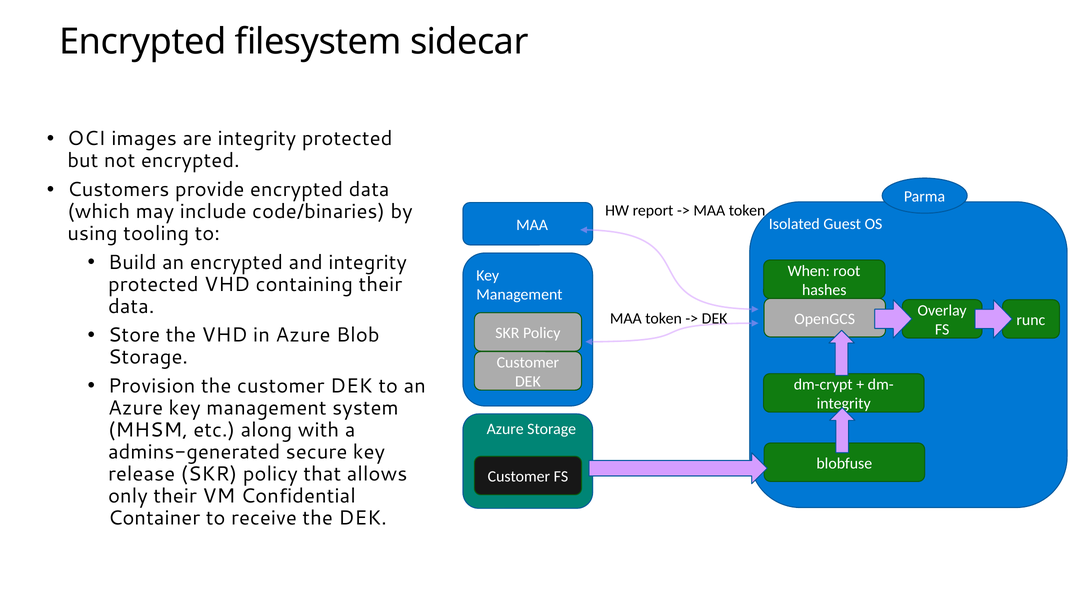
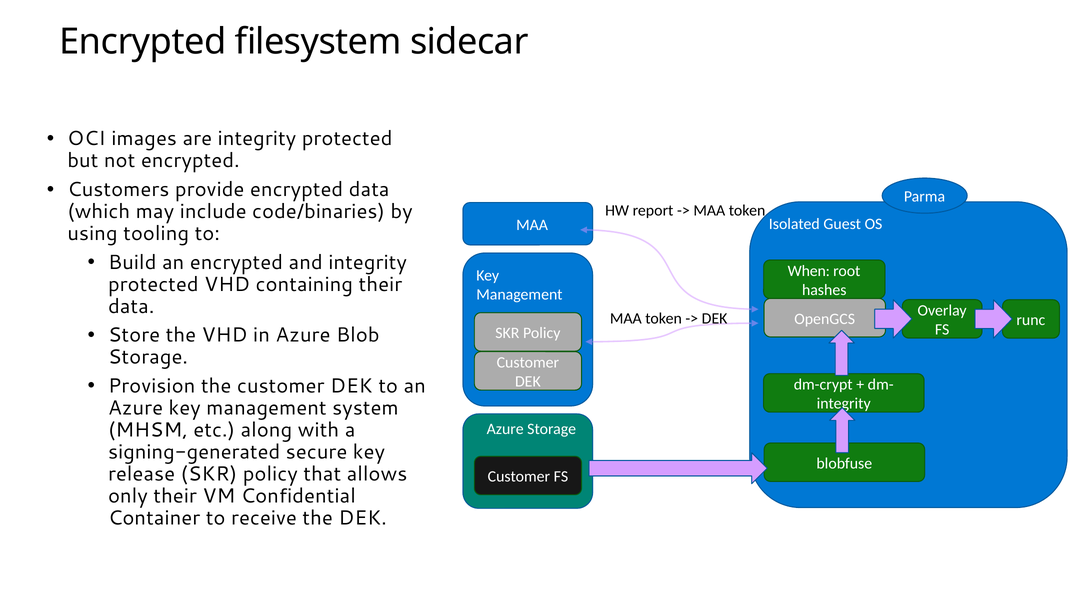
admins-generated: admins-generated -> signing-generated (194, 452)
